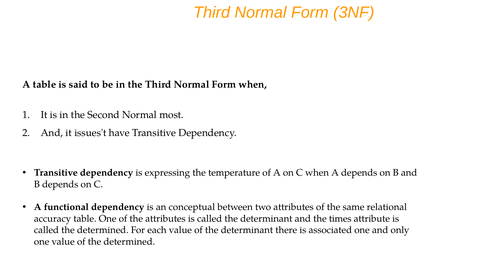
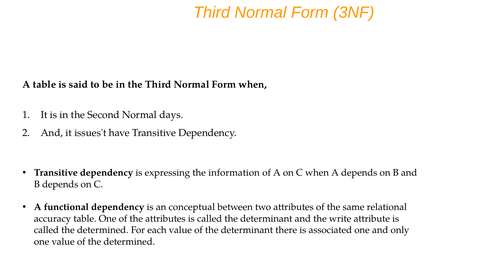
most: most -> days (172, 115)
temperature: temperature -> information (234, 173)
times: times -> write (340, 219)
